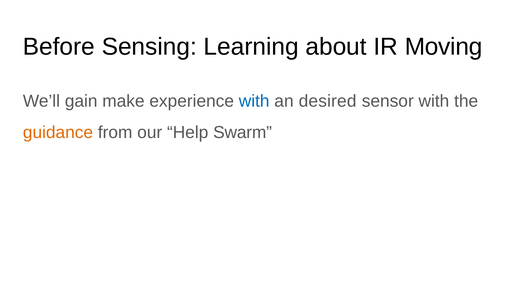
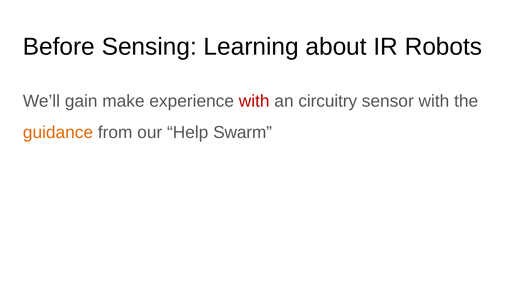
Moving: Moving -> Robots (443, 47)
with colour: blue -> red (254, 101)
desired: desired -> circuitry (328, 101)
